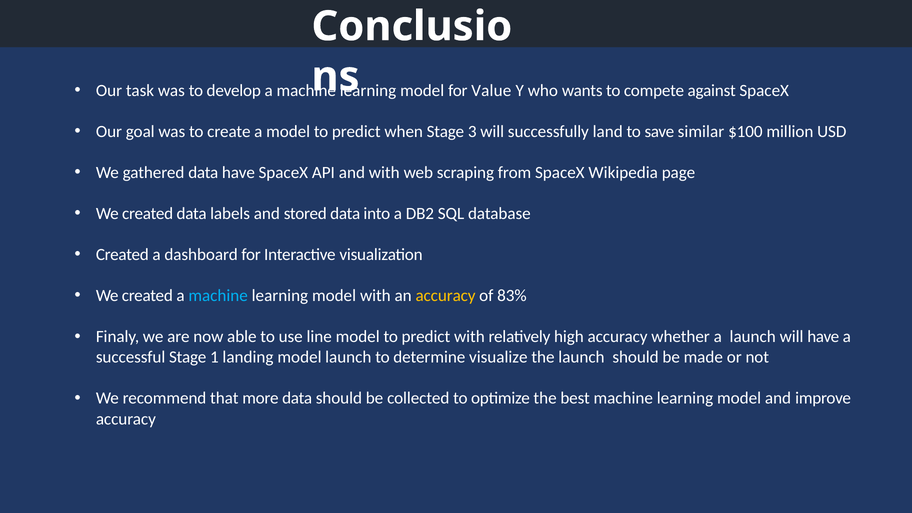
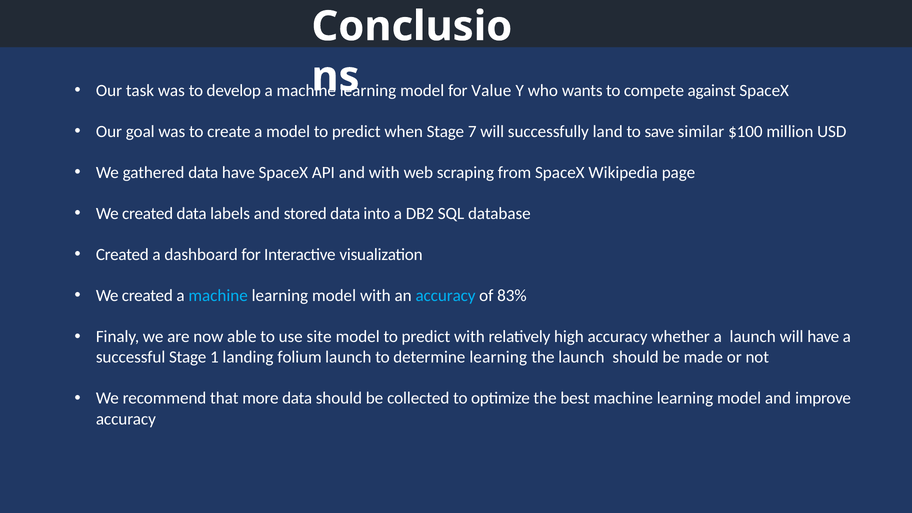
Stage 3: 3 -> 7 (472, 132)
accuracy colour: yellow -> light blue (446, 296)
line: line -> site (319, 337)
landing model: model -> folium (300, 357)
determine visualize: visualize -> learning (498, 357)
